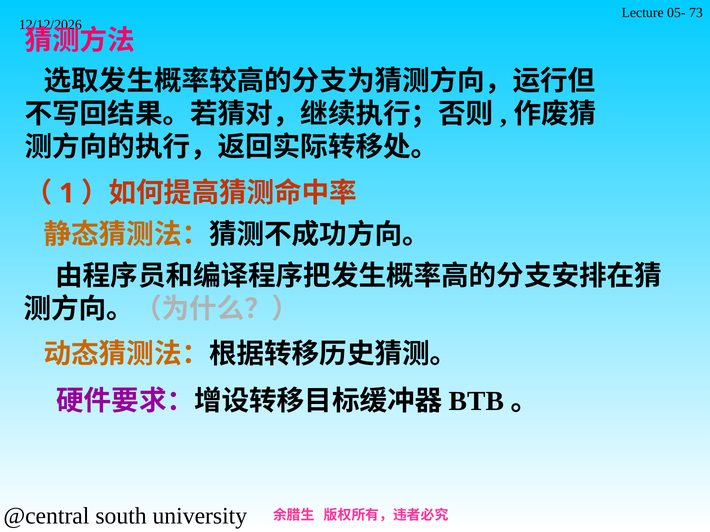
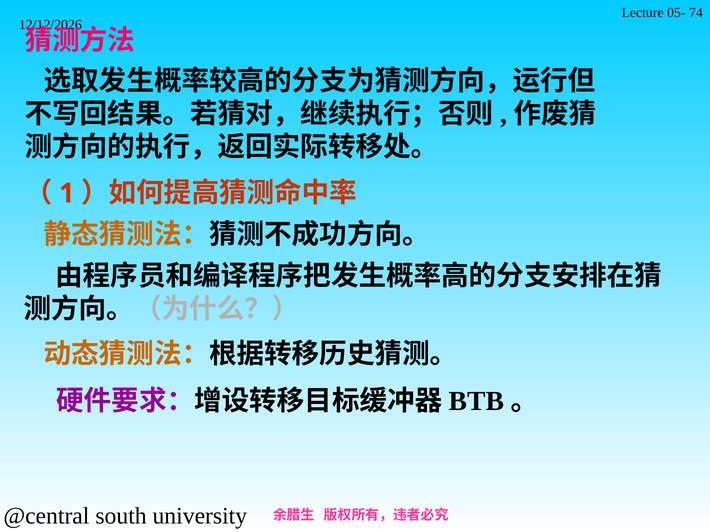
73: 73 -> 74 (696, 13)
